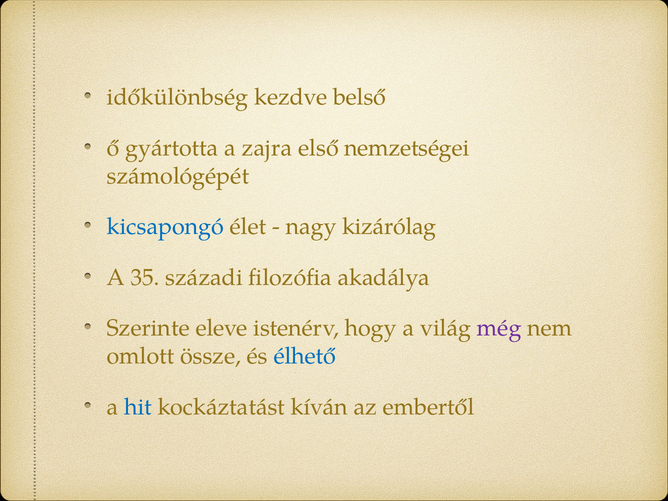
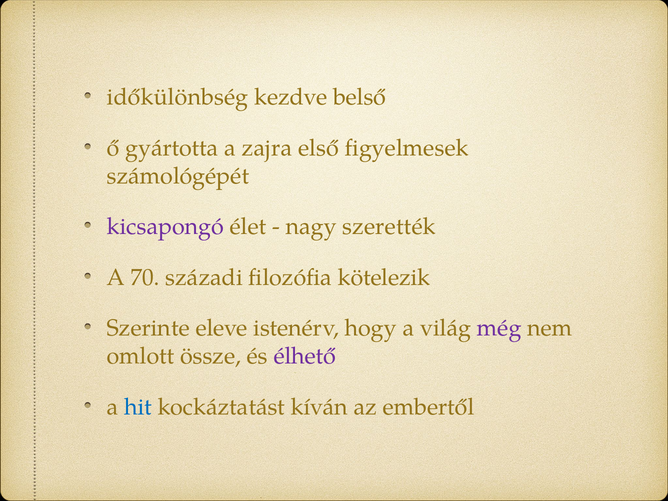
nemzetségei: nemzetségei -> figyelmesek (407, 148)
kicsapongó colour: blue -> purple (165, 227)
kizárólag: kizárólag -> szerették (389, 227)
35: 35 -> 70 (145, 277)
akadálya: akadálya -> kötelezik (384, 277)
élhető colour: blue -> purple (305, 356)
